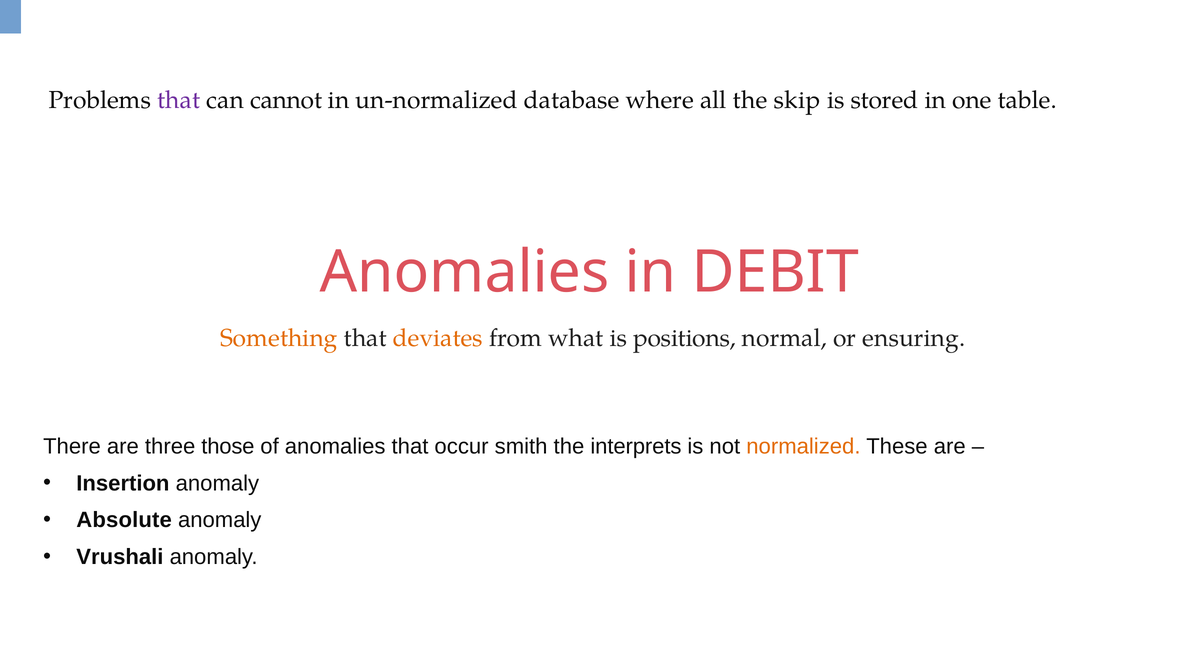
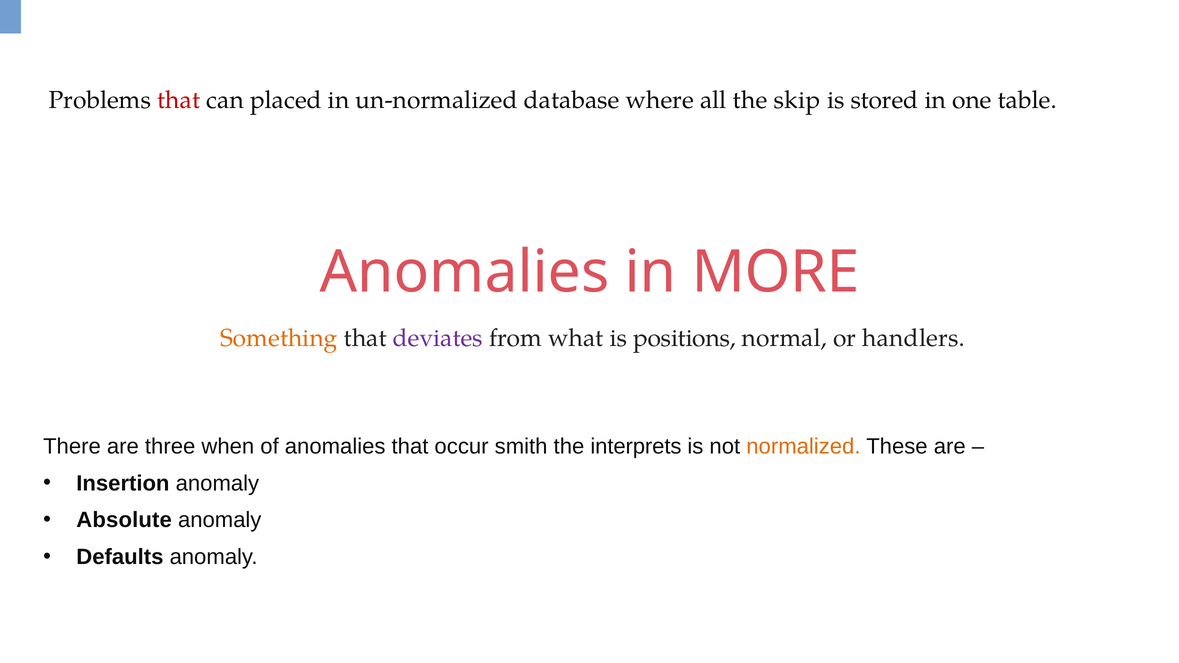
that colour: purple -> red (179, 100)
cannot: cannot -> placed (286, 100)
DEBIT: DEBIT -> MORE (775, 272)
deviates colour: orange -> purple (438, 338)
ensuring: ensuring -> handlers (914, 338)
those: those -> when (228, 447)
Vrushali: Vrushali -> Defaults (120, 557)
